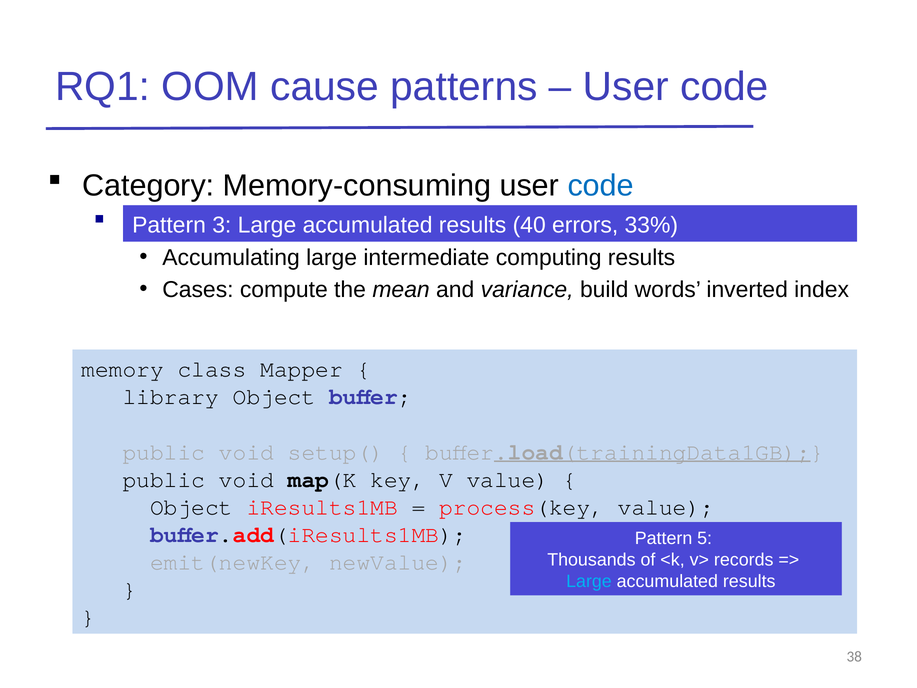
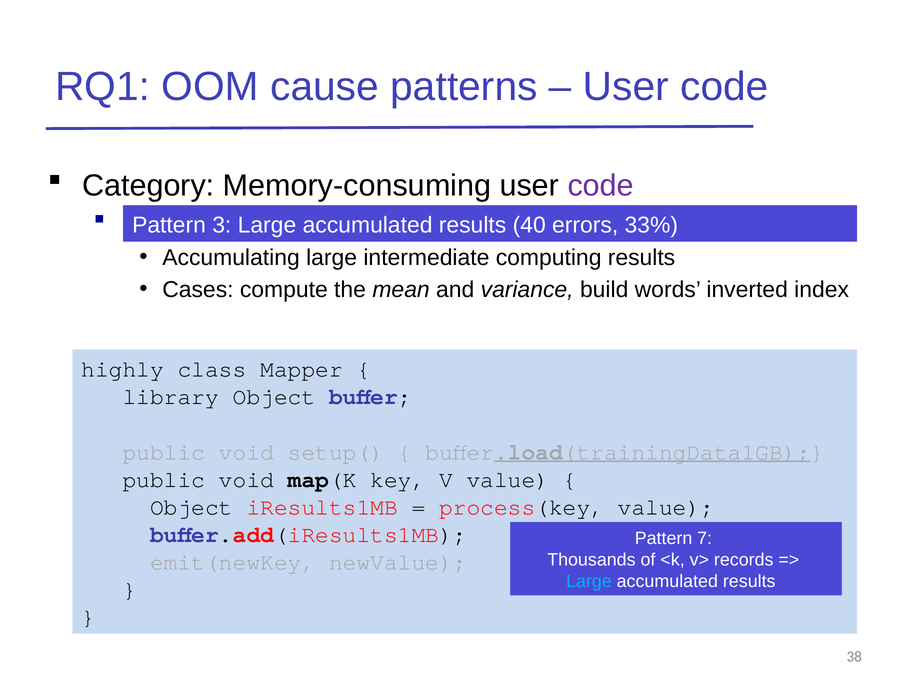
code colour: blue -> purple (601, 186)
memory: memory -> highly (123, 369)
Pattern 5: 5 -> 7 (705, 538)
